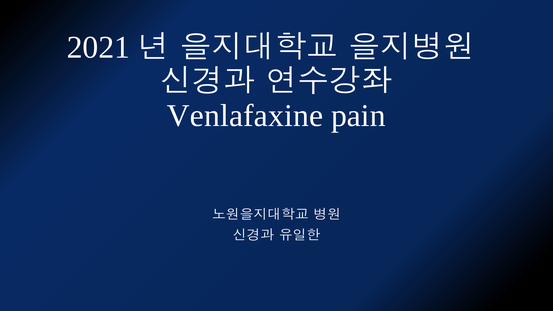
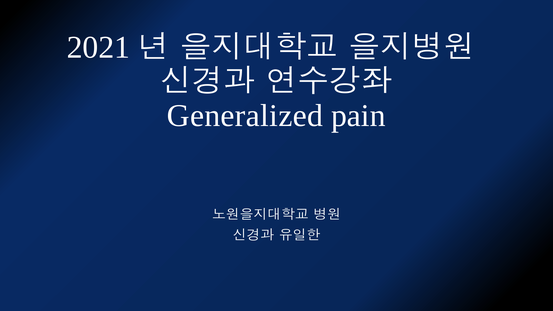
Venlafaxine: Venlafaxine -> Generalized (245, 116)
